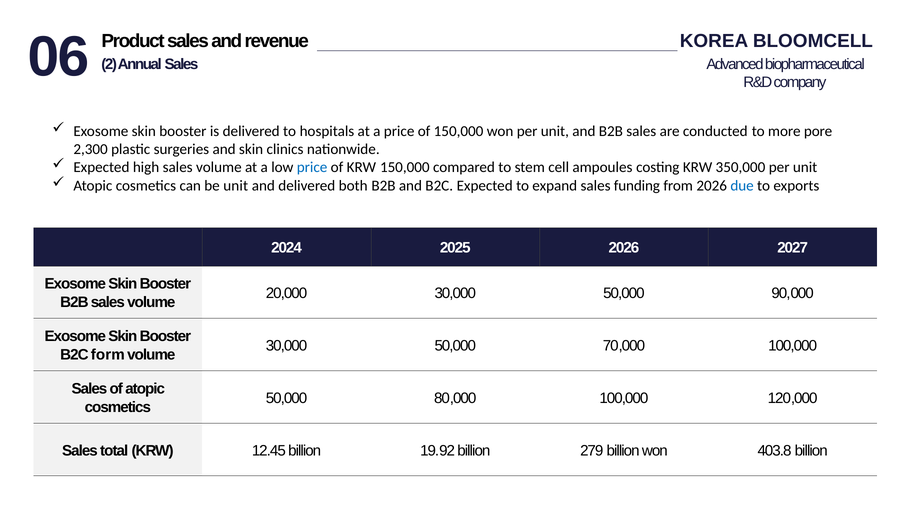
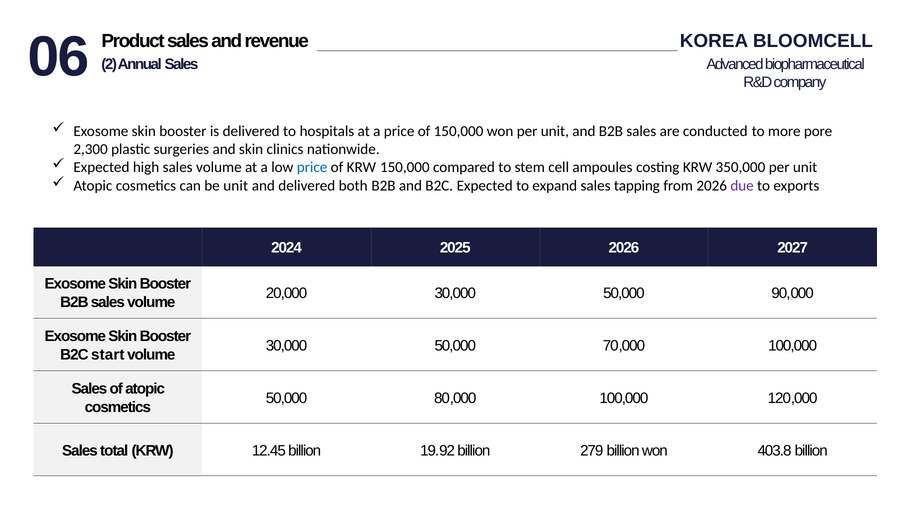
funding: funding -> tapping (637, 186)
due colour: blue -> purple (742, 186)
form: form -> start (108, 355)
